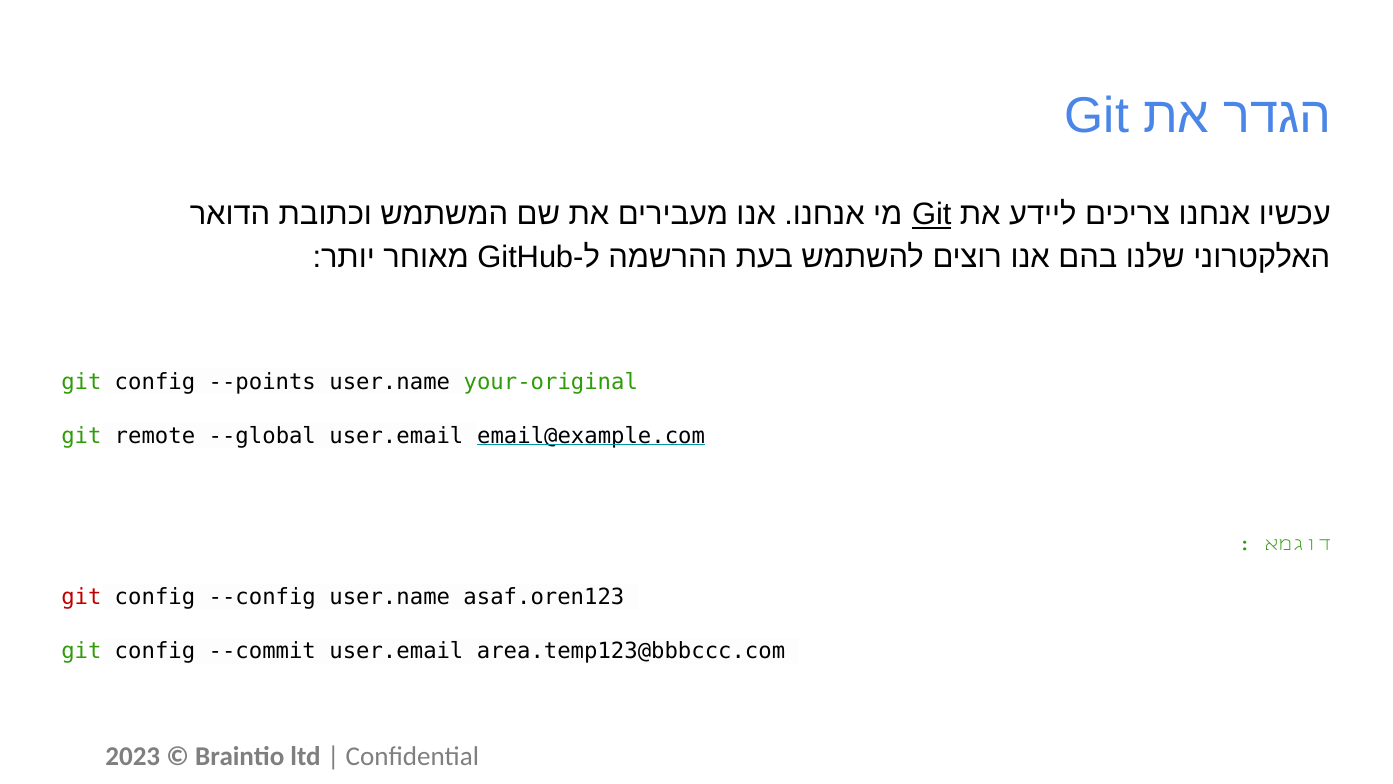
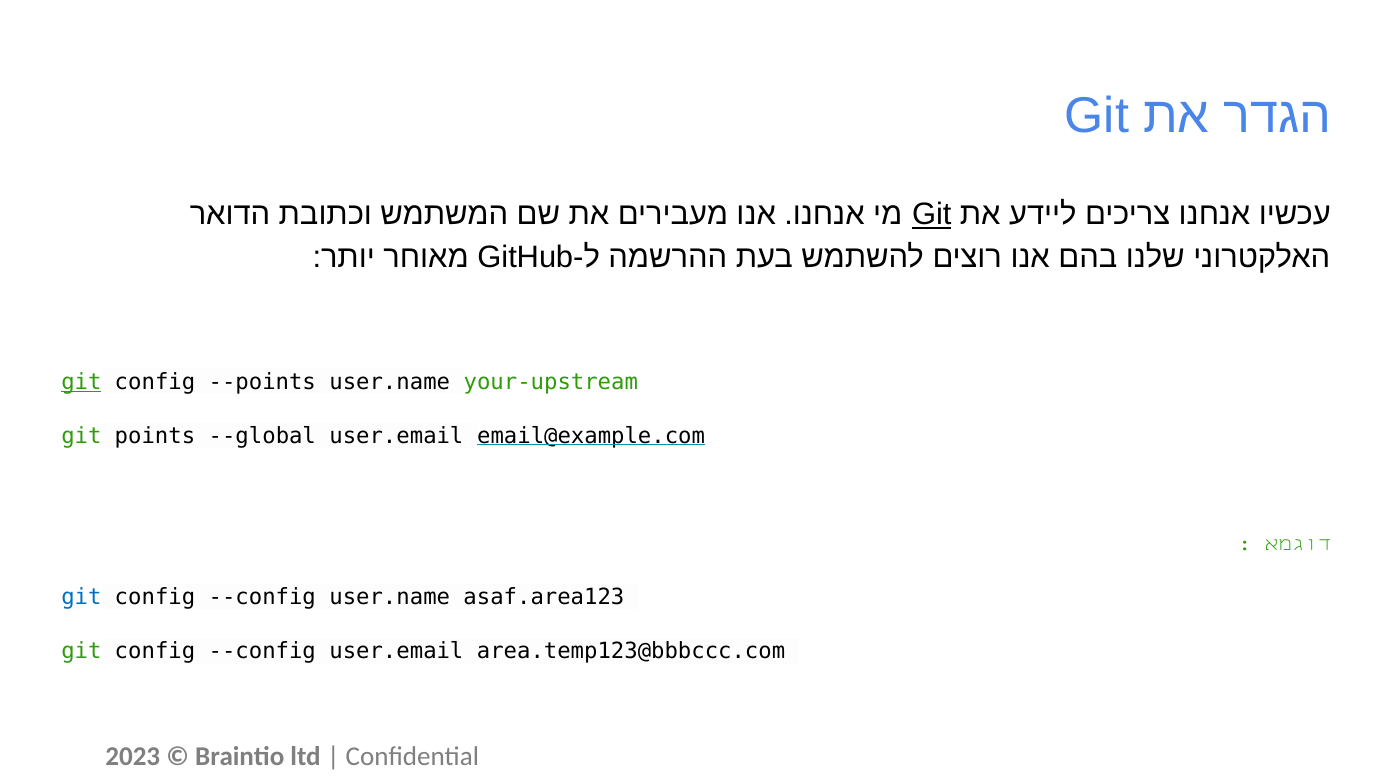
git underline: none -> present (81, 382)
your-original: your-original -> your-upstream (551, 382)
remote: remote -> points (155, 435)
git colour: red -> blue (81, 597)
asaf.oren123: asaf.oren123 -> asaf.area123 (544, 597)
--commit: --commit -> --config (262, 651)
